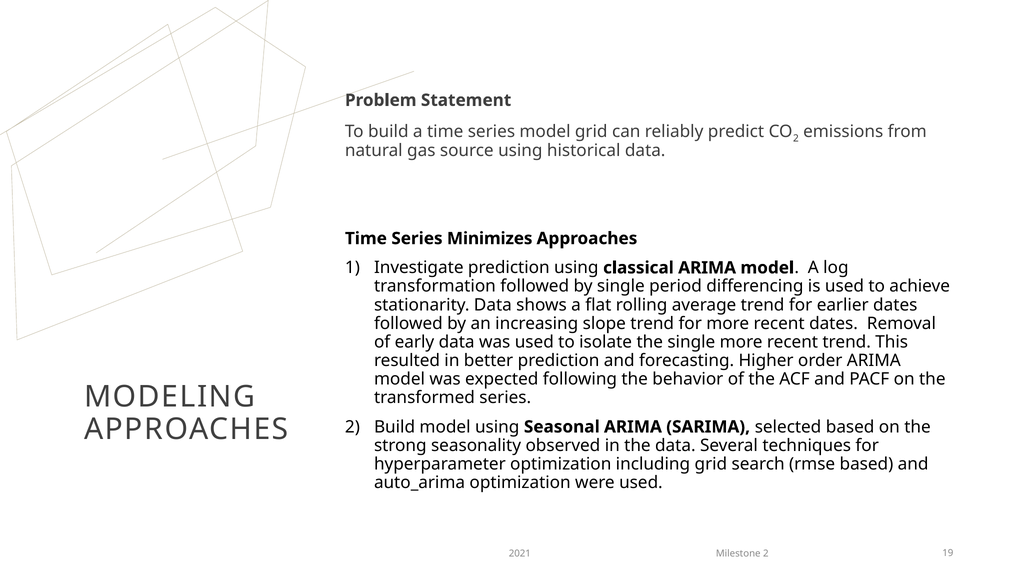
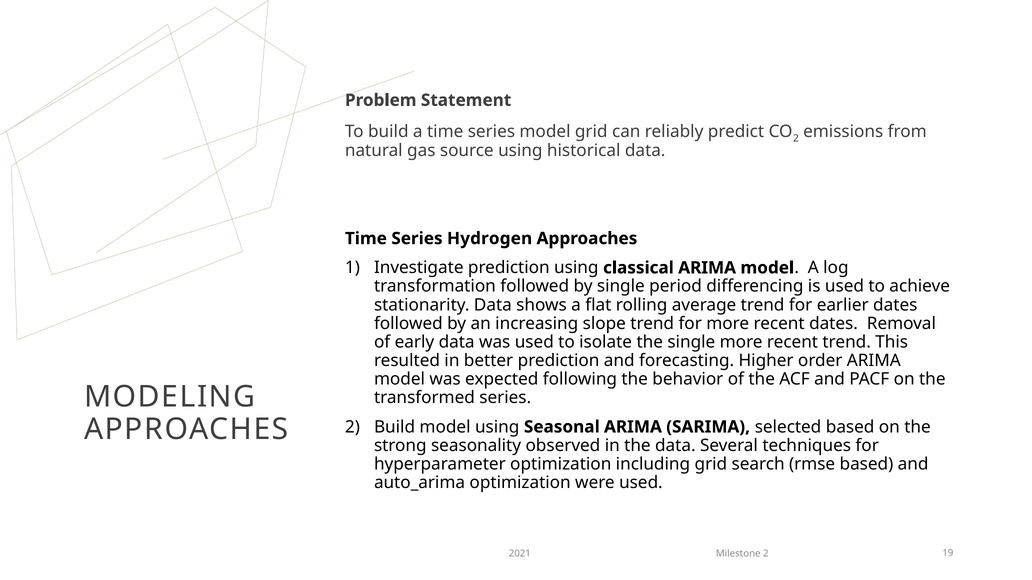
Minimizes: Minimizes -> Hydrogen (490, 239)
